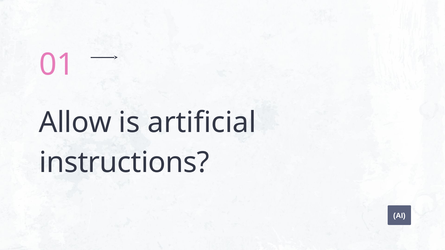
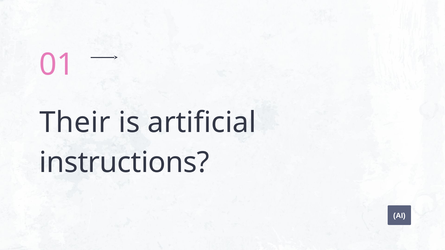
Allow: Allow -> Their (75, 123)
